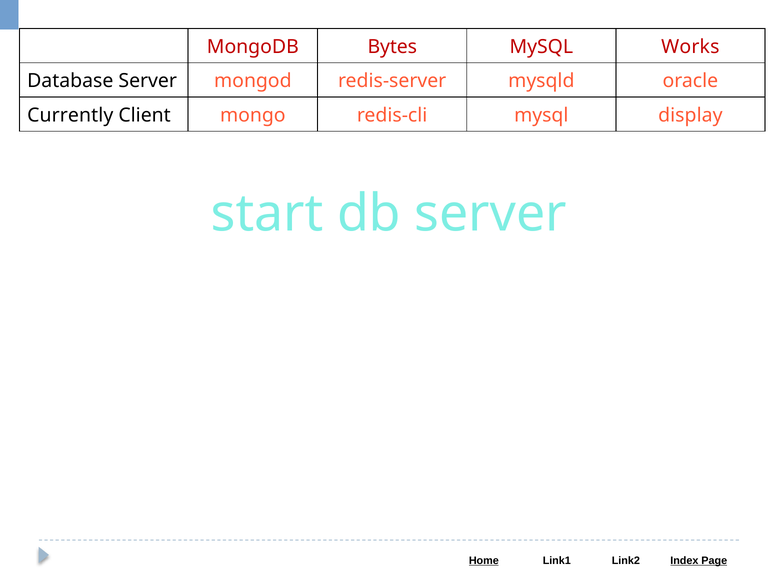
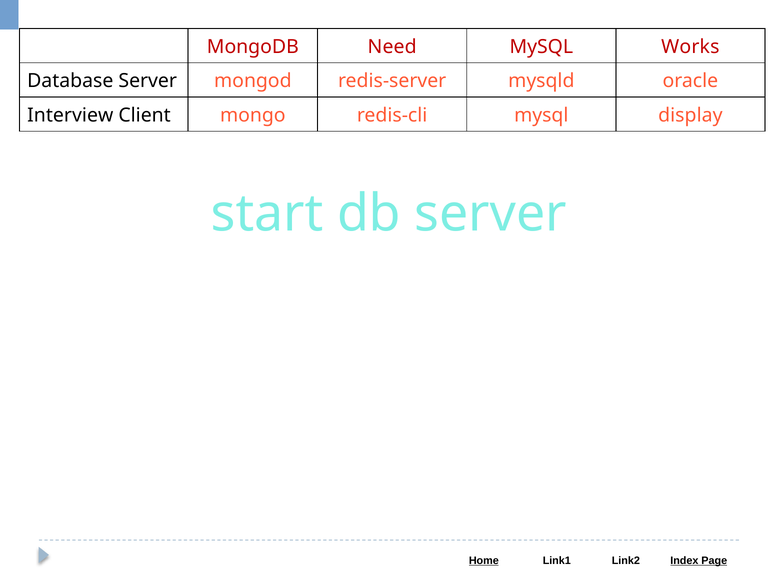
Bytes: Bytes -> Need (392, 47)
Currently: Currently -> Interview (70, 115)
